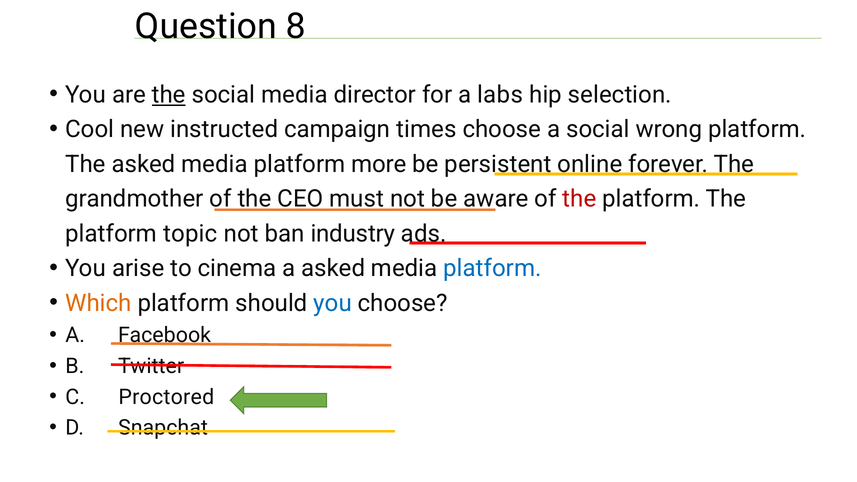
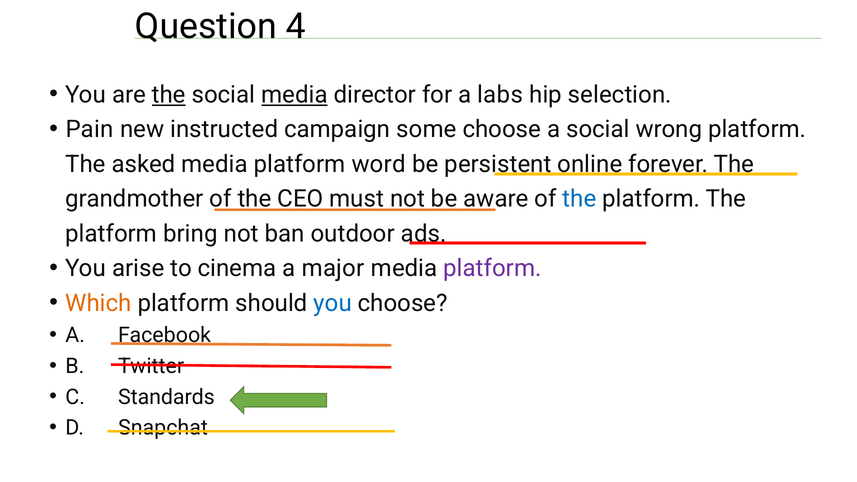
8: 8 -> 4 (296, 27)
media underline: none -> present (294, 95)
Cool: Cool -> Pain (90, 129)
times: times -> some (426, 129)
more: more -> word (379, 164)
the colour: red -> blue (579, 199)
topic: topic -> bring (190, 234)
industry: industry -> outdoor (353, 234)
a asked: asked -> major (333, 268)
platform colour: blue -> purple (492, 268)
Proctored: Proctored -> Standards (166, 397)
